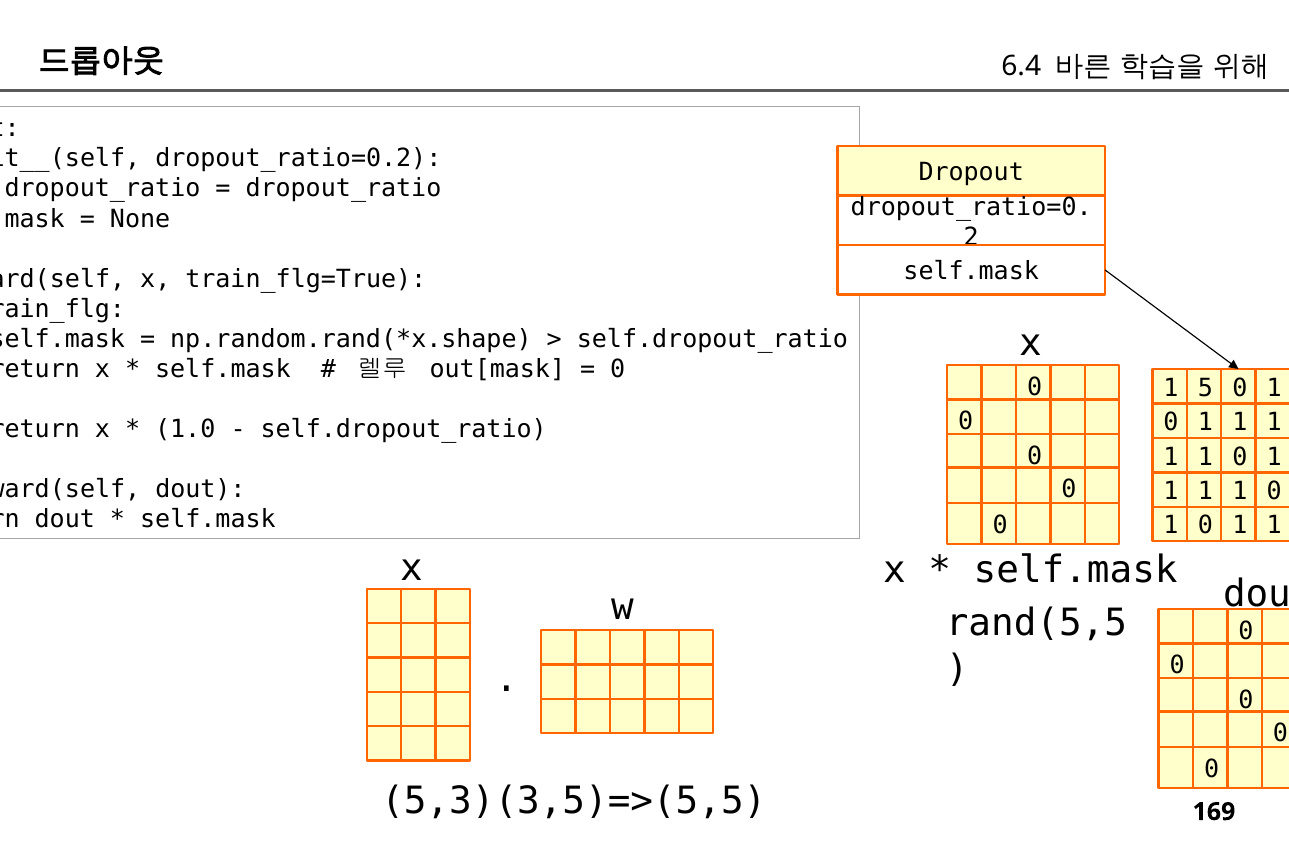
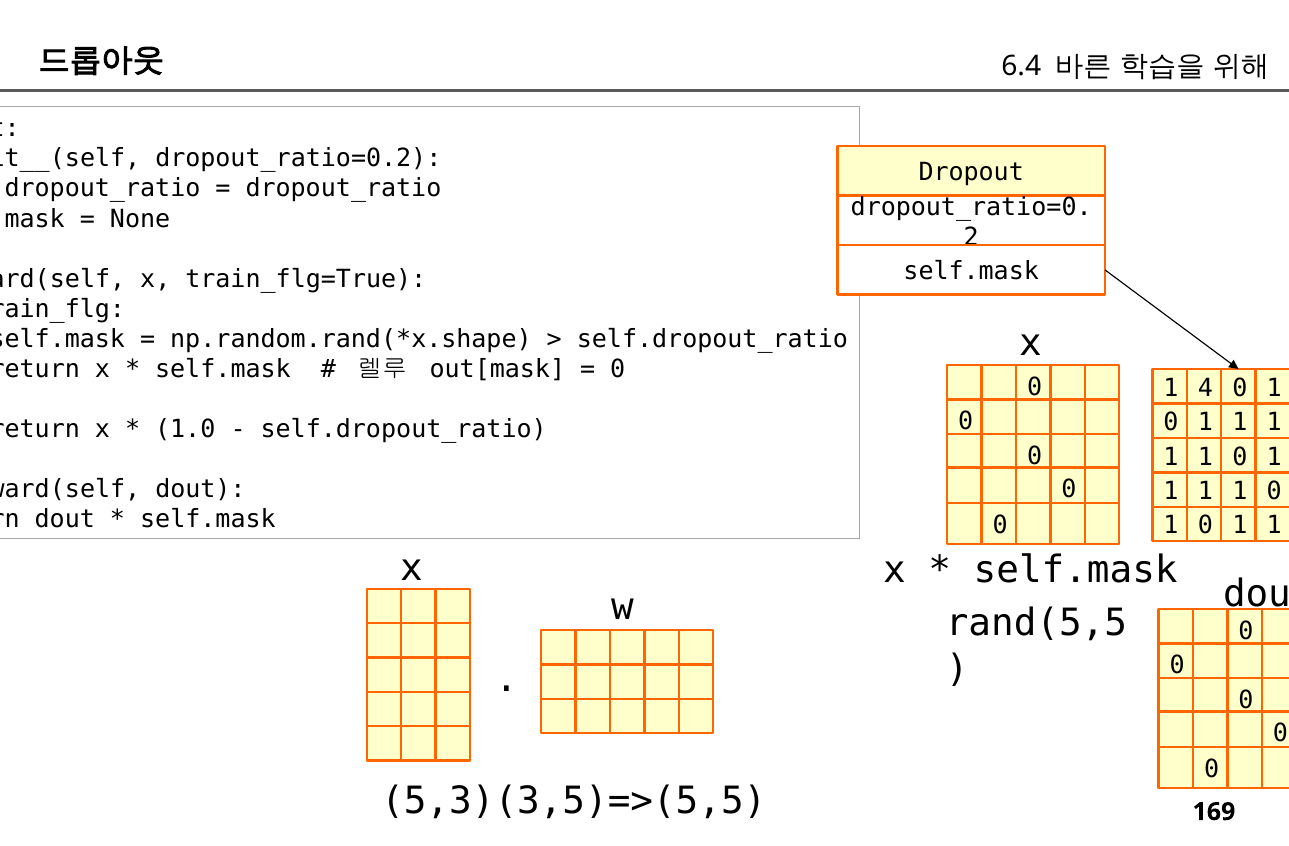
5: 5 -> 4 (1205, 388)
